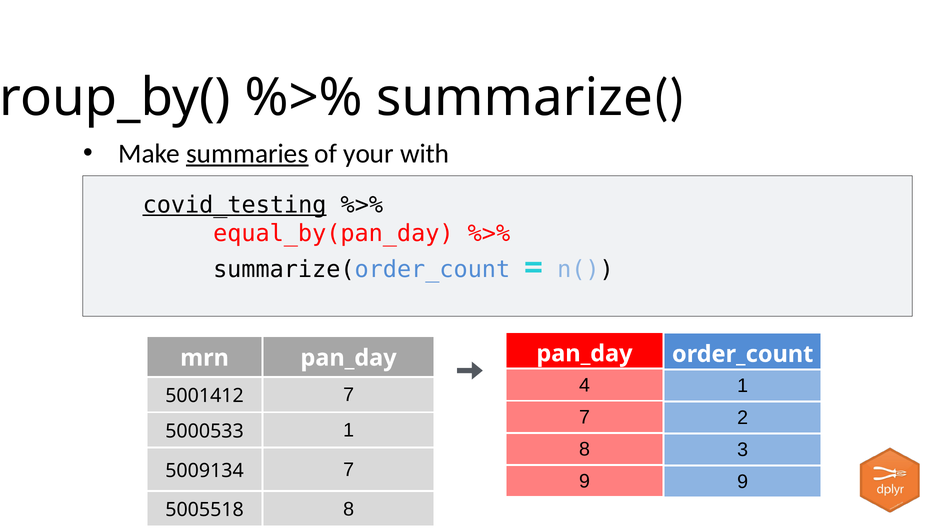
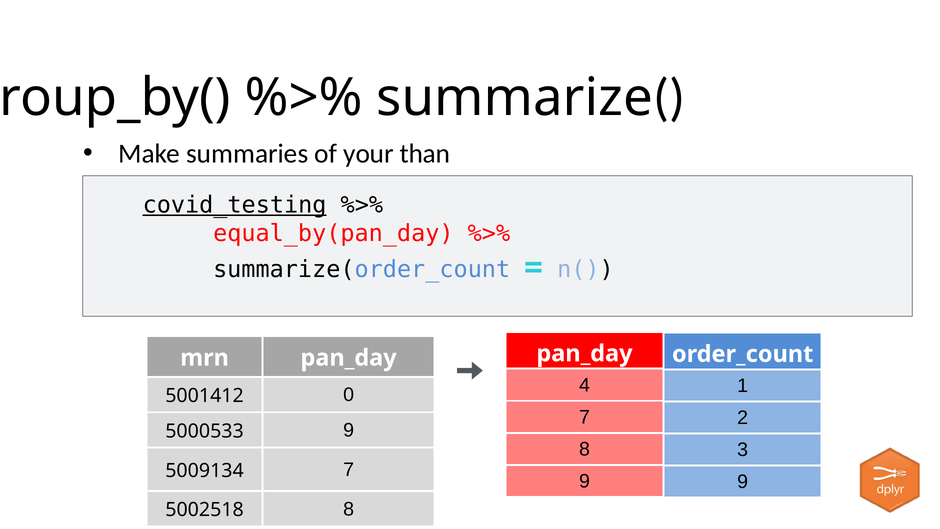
summaries underline: present -> none (247, 154)
with: with -> than (425, 154)
5001412 7: 7 -> 0 (349, 395)
5000533 1: 1 -> 9 (349, 430)
5005518: 5005518 -> 5002518 (205, 510)
